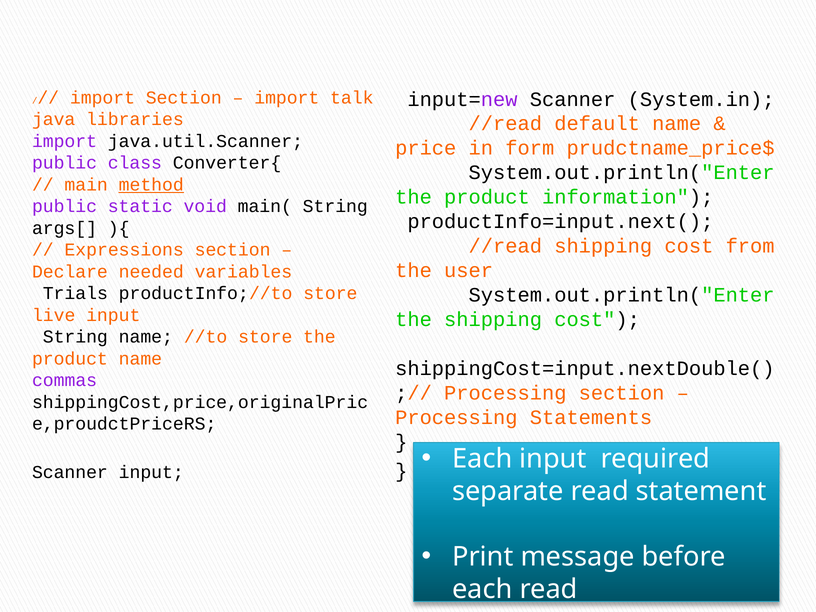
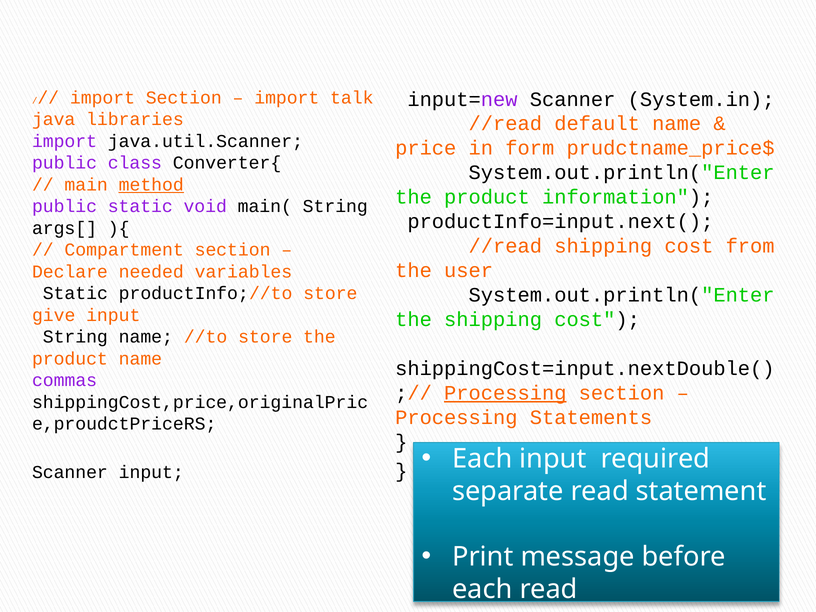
Expressions: Expressions -> Compartment (124, 250)
Trials: Trials -> Static (75, 293)
live: live -> give (54, 315)
Processing underline: none -> present (505, 393)
